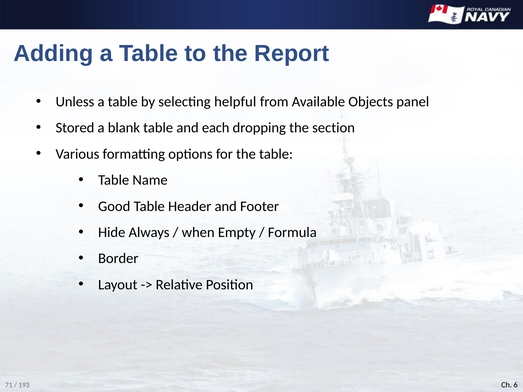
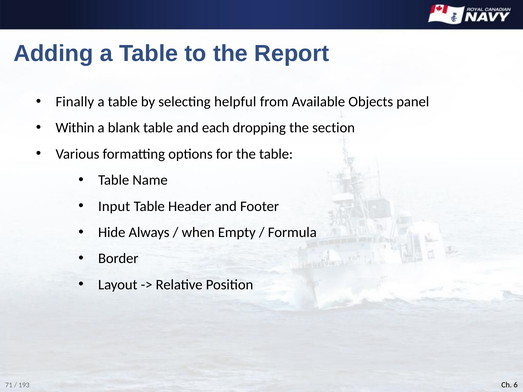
Unless: Unless -> Finally (75, 102)
Stored: Stored -> Within (75, 128)
Good: Good -> Input (114, 206)
